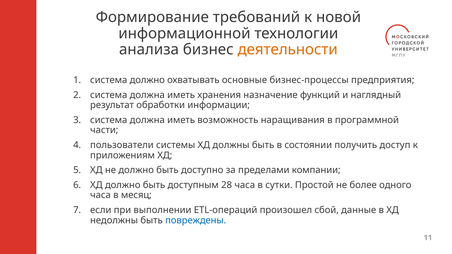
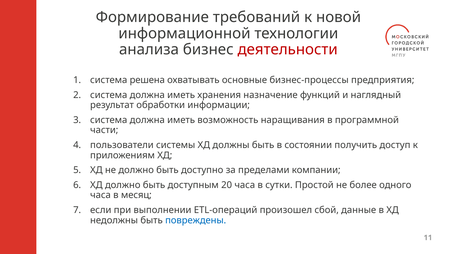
деятельности colour: orange -> red (288, 50)
система должно: должно -> решена (147, 80)
28: 28 -> 20 (227, 185)
